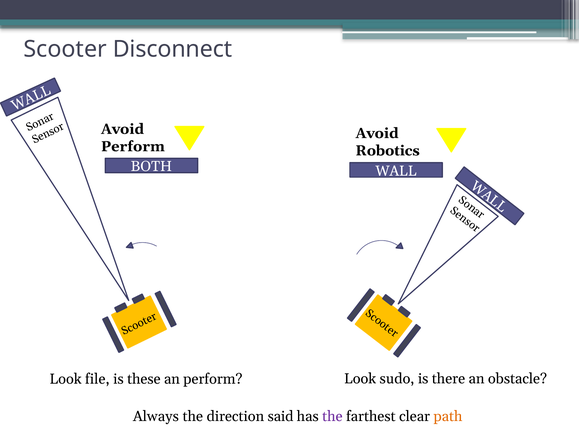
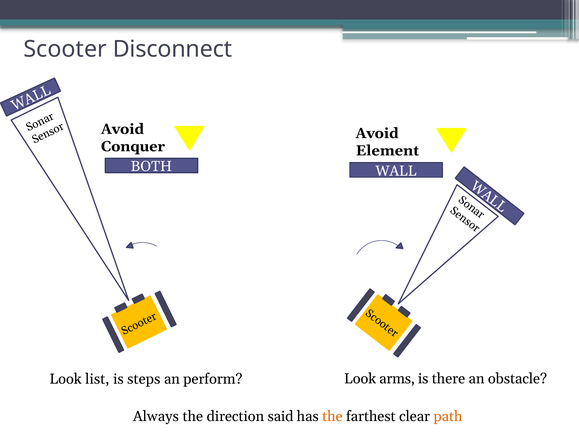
Perform: Perform -> Conquer (133, 147)
Robotics: Robotics -> Element (387, 151)
sudo: sudo -> arms (397, 379)
file: file -> list (97, 379)
these: these -> steps (144, 379)
the colour: purple -> orange (332, 417)
